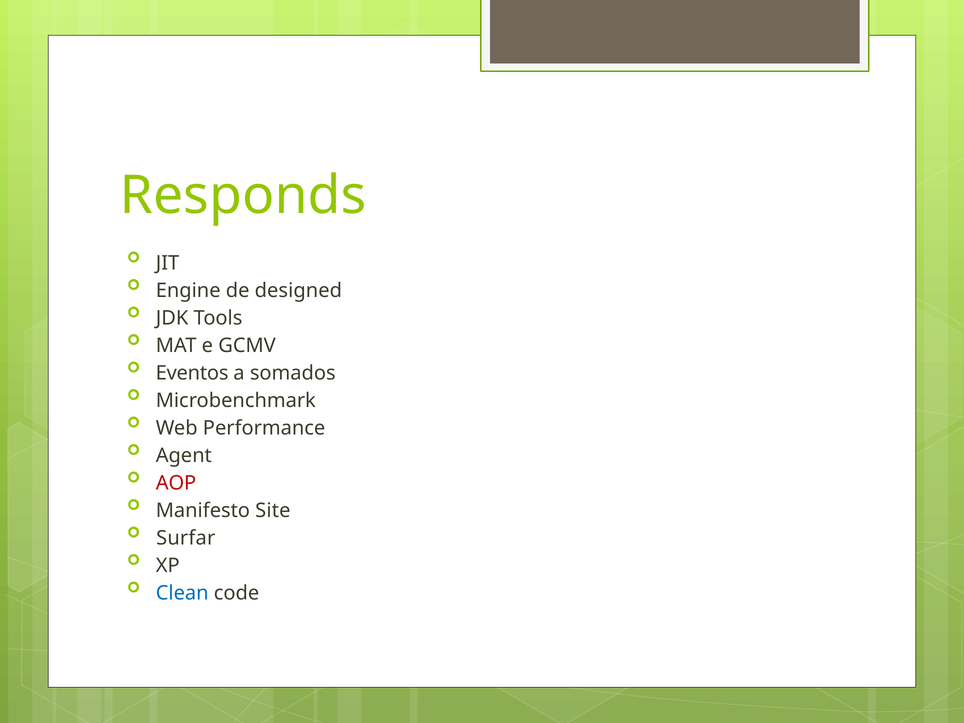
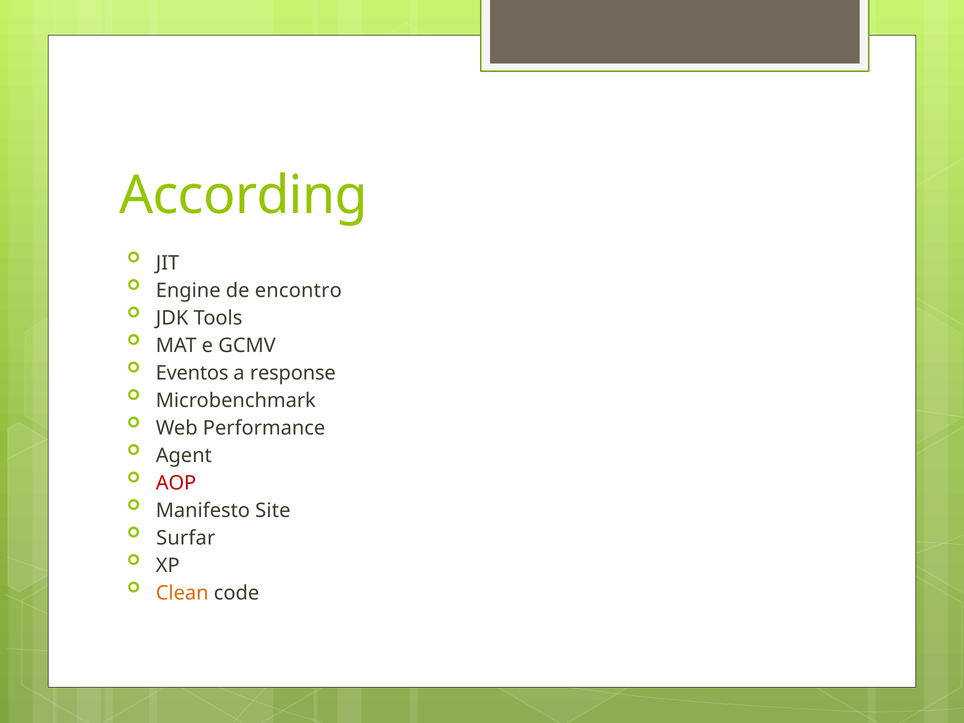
Responds: Responds -> According (243, 196)
designed: designed -> encontro (298, 291)
somados: somados -> response (293, 373)
Clean colour: blue -> orange (182, 593)
